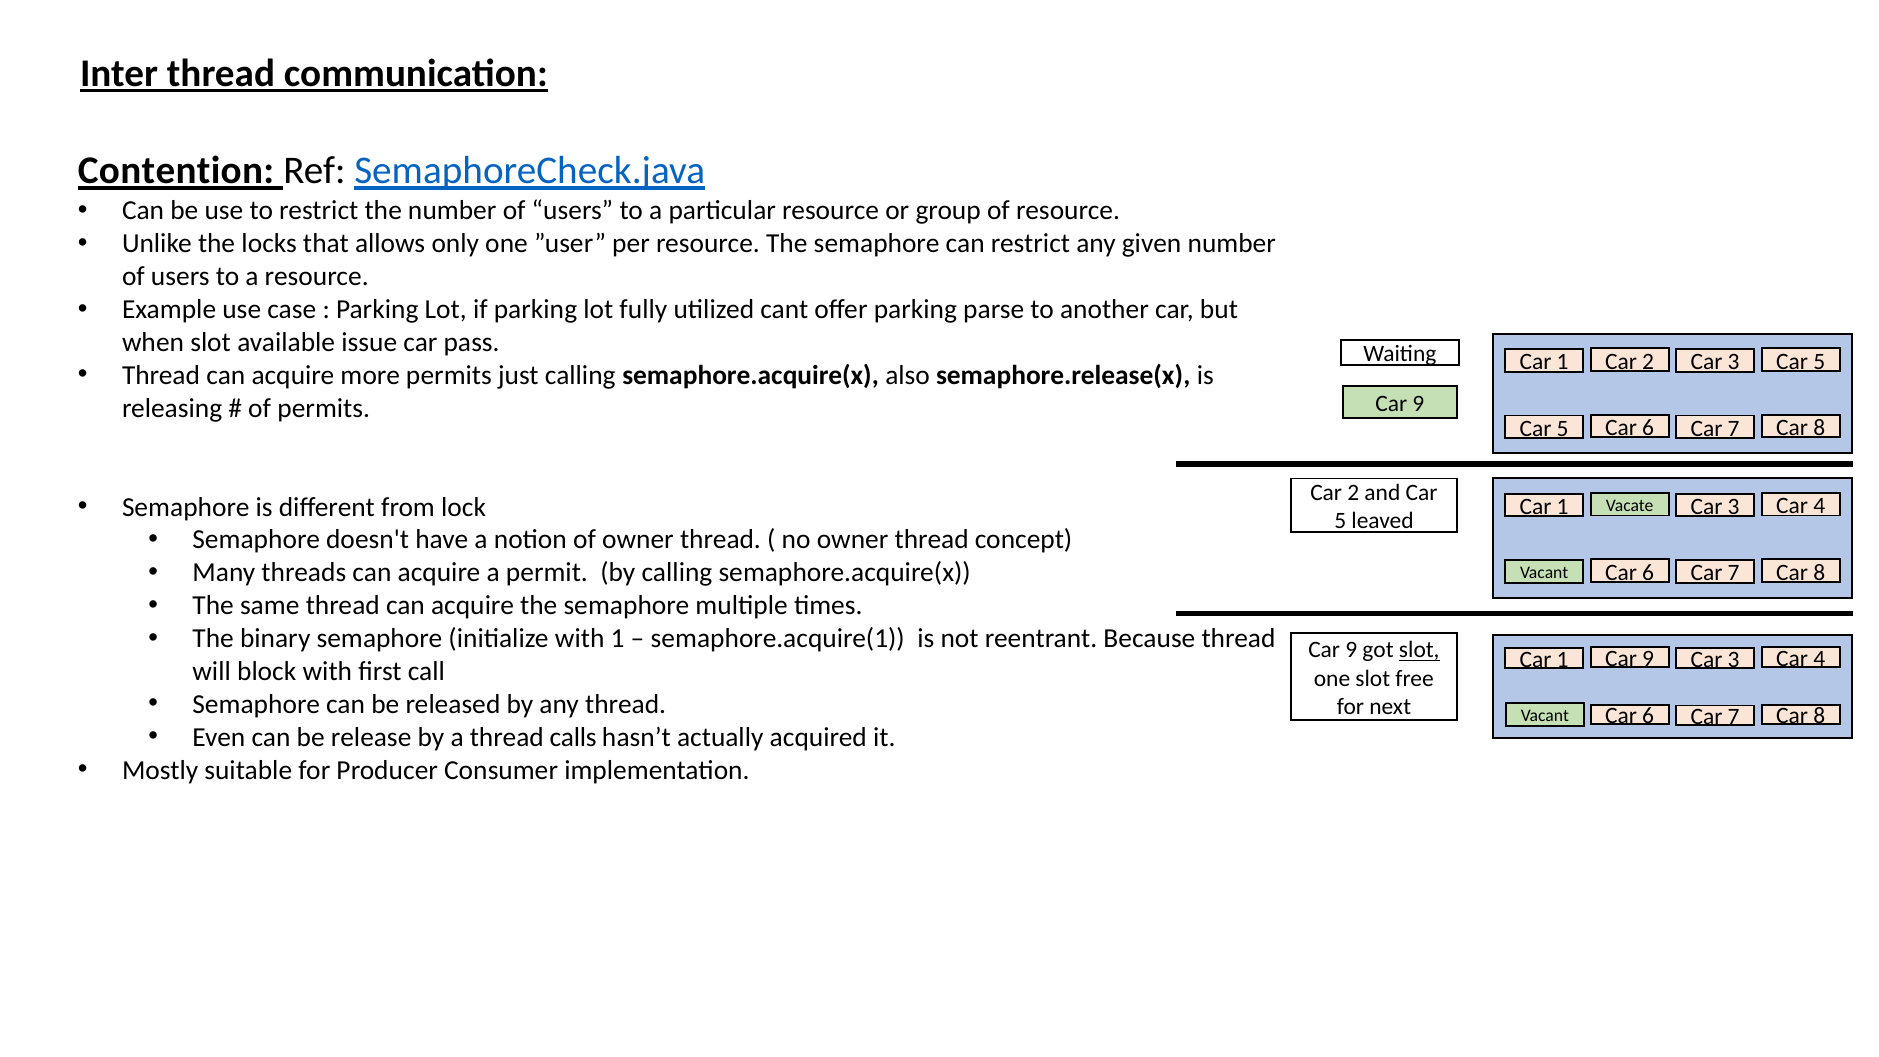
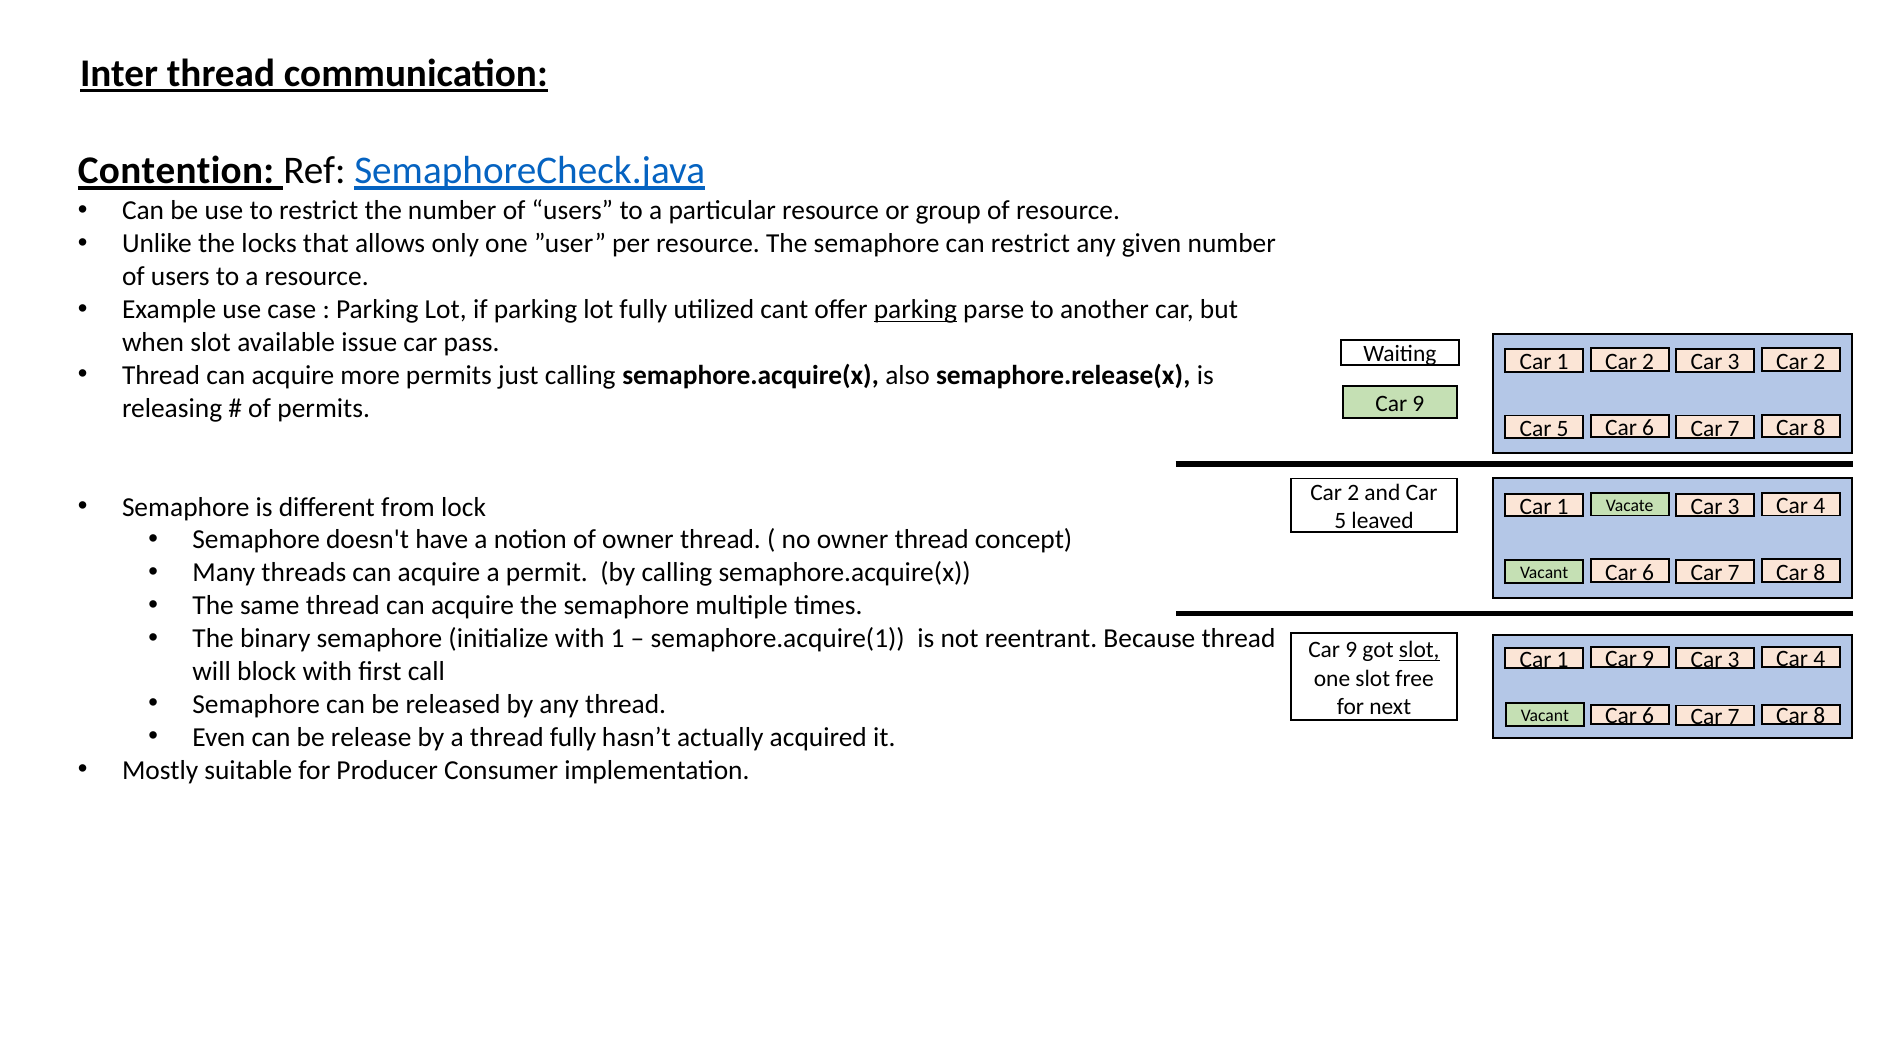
parking underline: none -> present (915, 310)
3 Car 5: 5 -> 2 (1819, 361)
thread calls: calls -> fully (573, 737)
